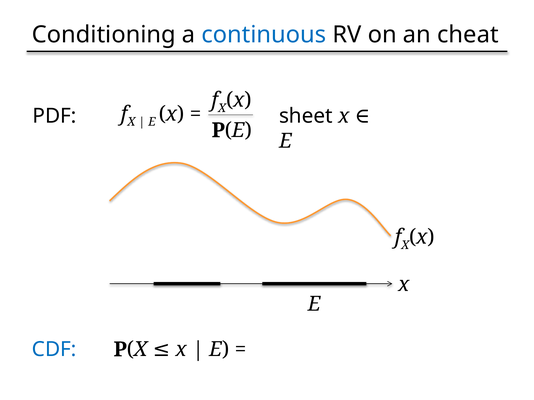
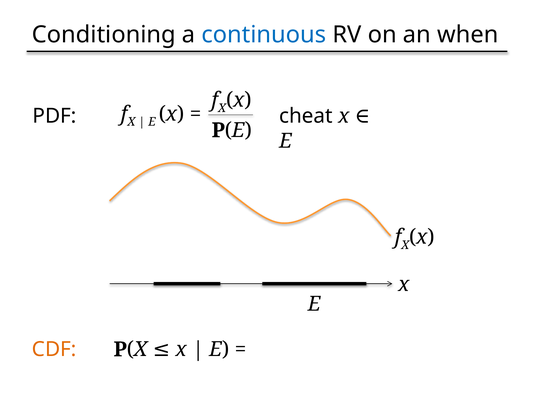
cheat: cheat -> when (468, 35)
sheet: sheet -> cheat (306, 116)
CDF colour: blue -> orange (54, 350)
